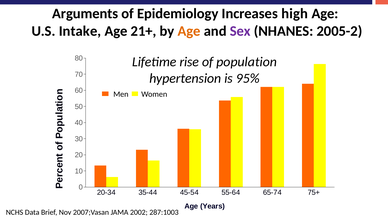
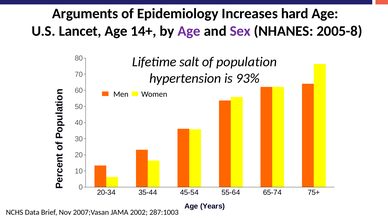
high: high -> hard (295, 14)
Intake: Intake -> Lancet (80, 31)
21+: 21+ -> 14+ (144, 31)
Age colour: orange -> purple (189, 31)
2005-2: 2005-2 -> 2005-8 (339, 31)
rise: rise -> salt (189, 62)
95%: 95% -> 93% (248, 78)
